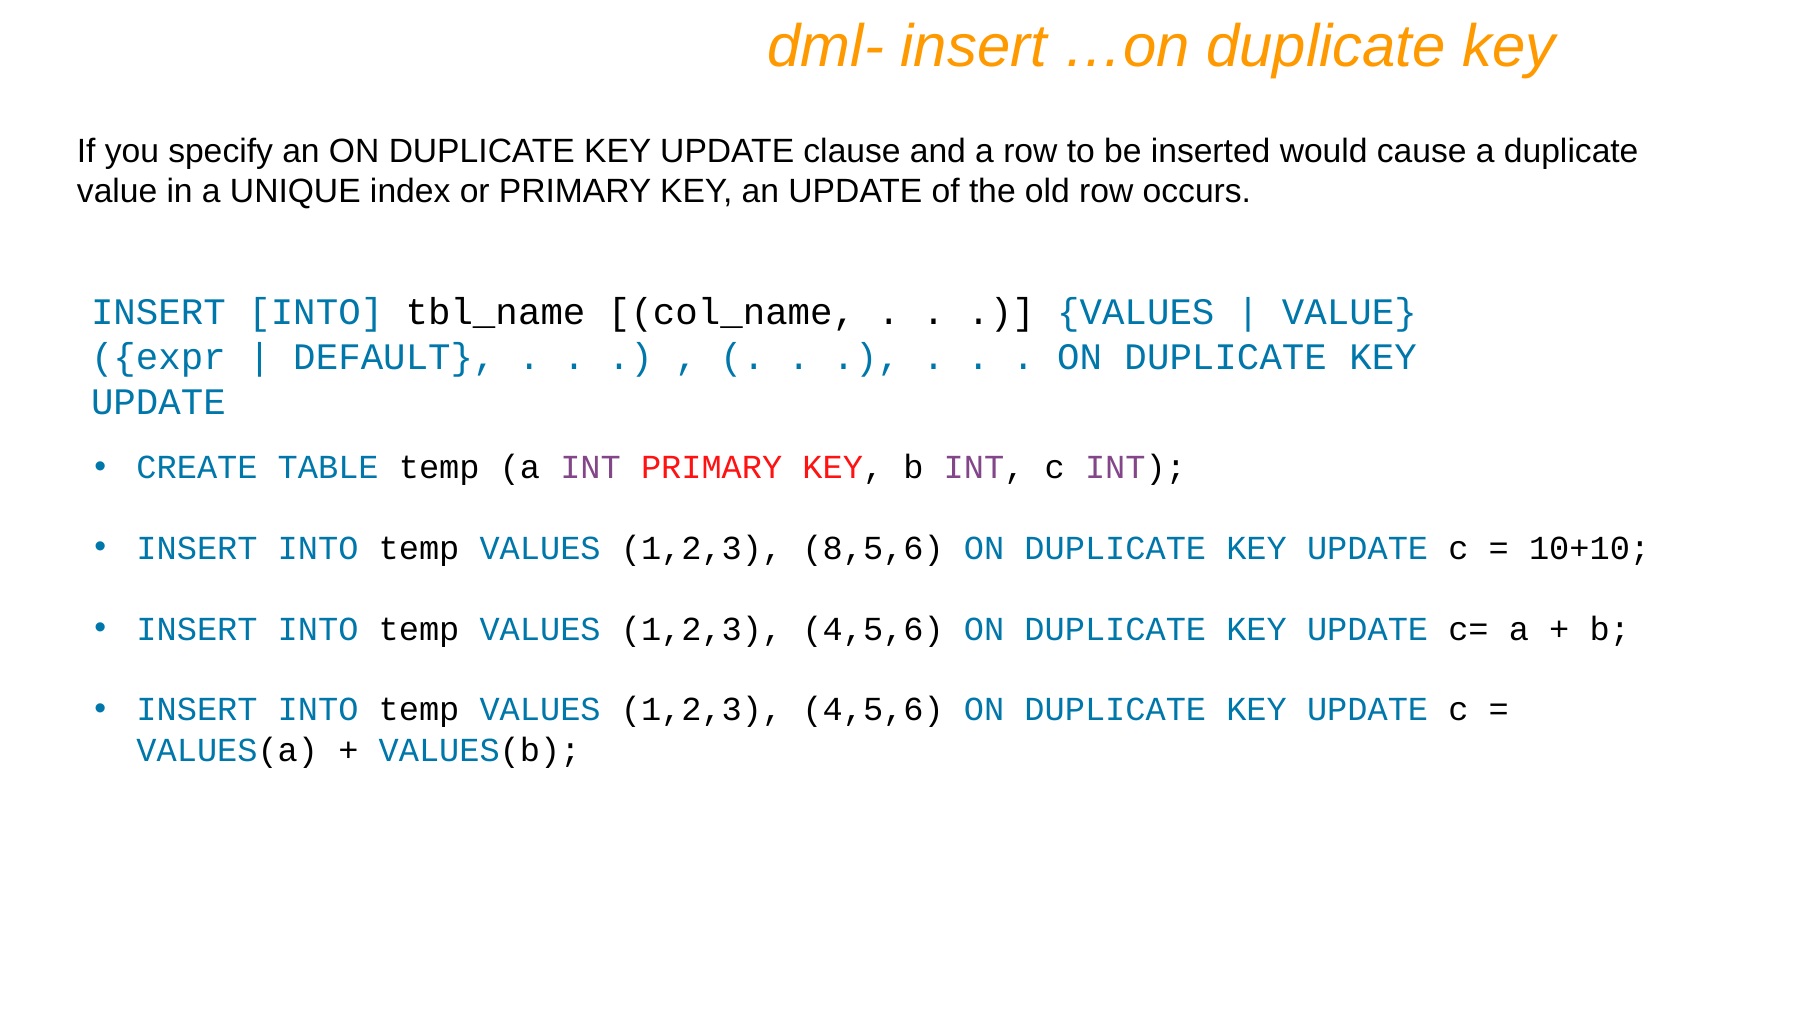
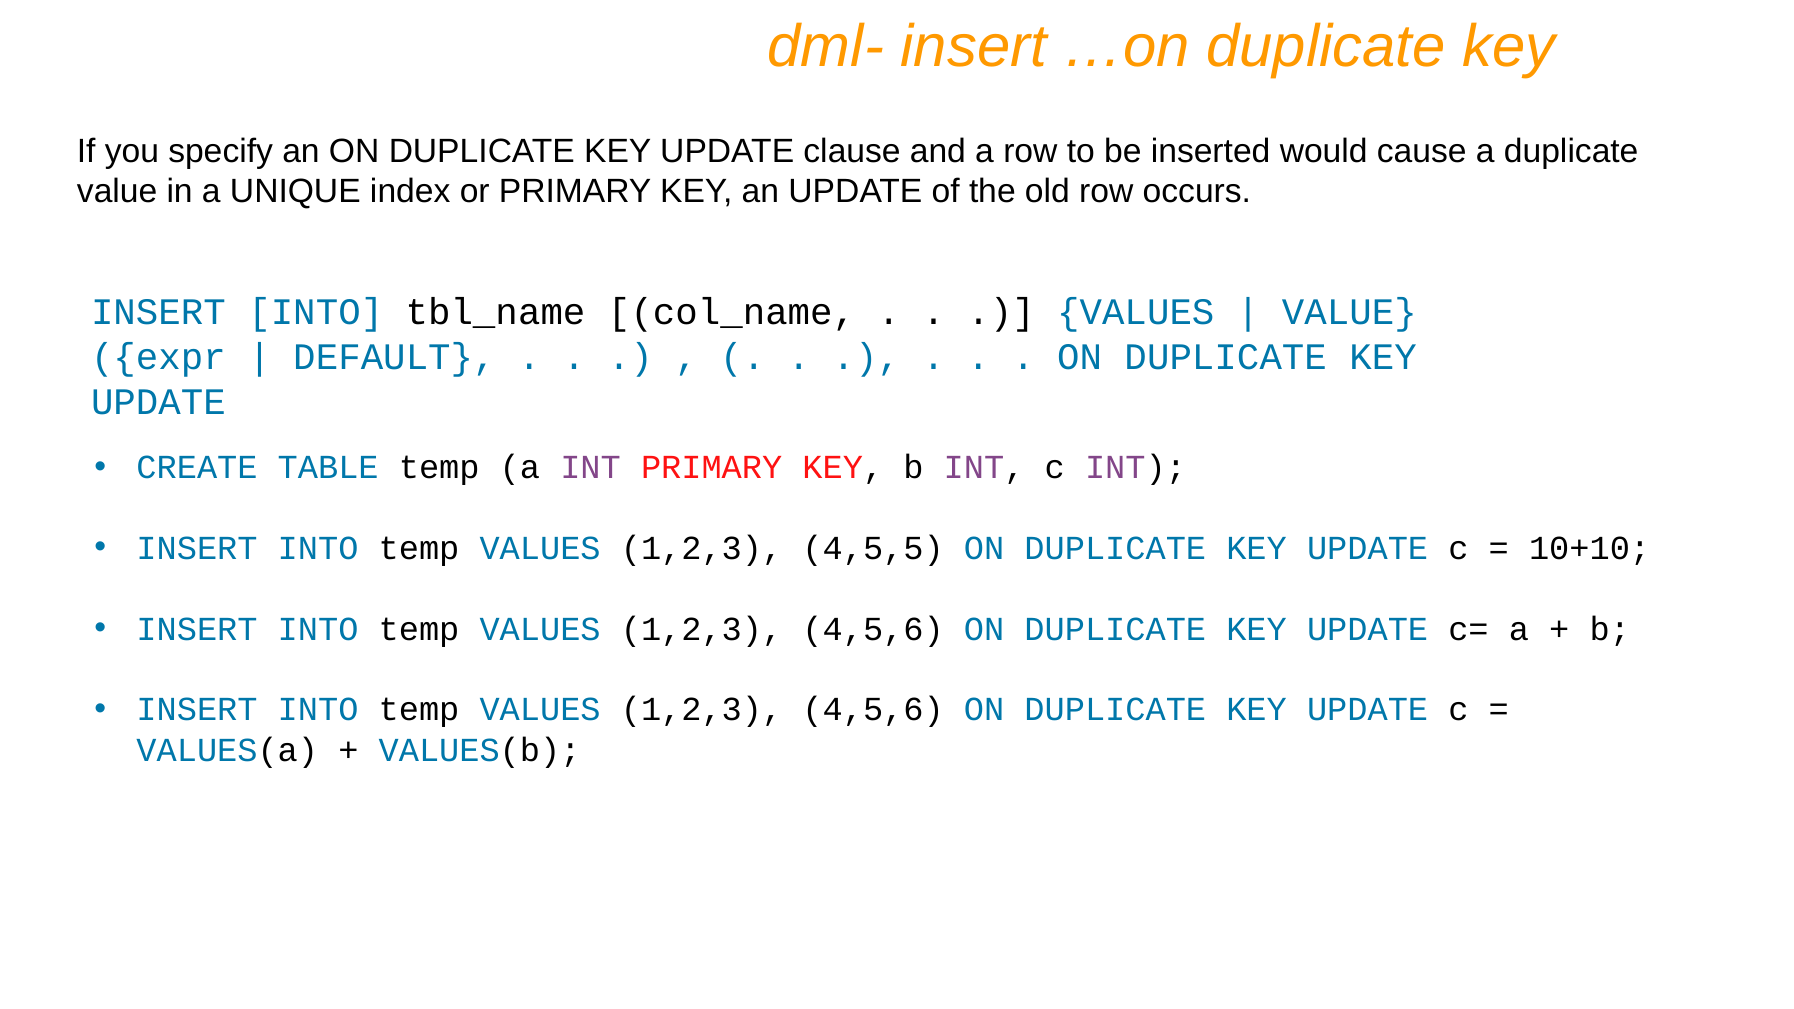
8,5,6: 8,5,6 -> 4,5,5 (873, 548)
